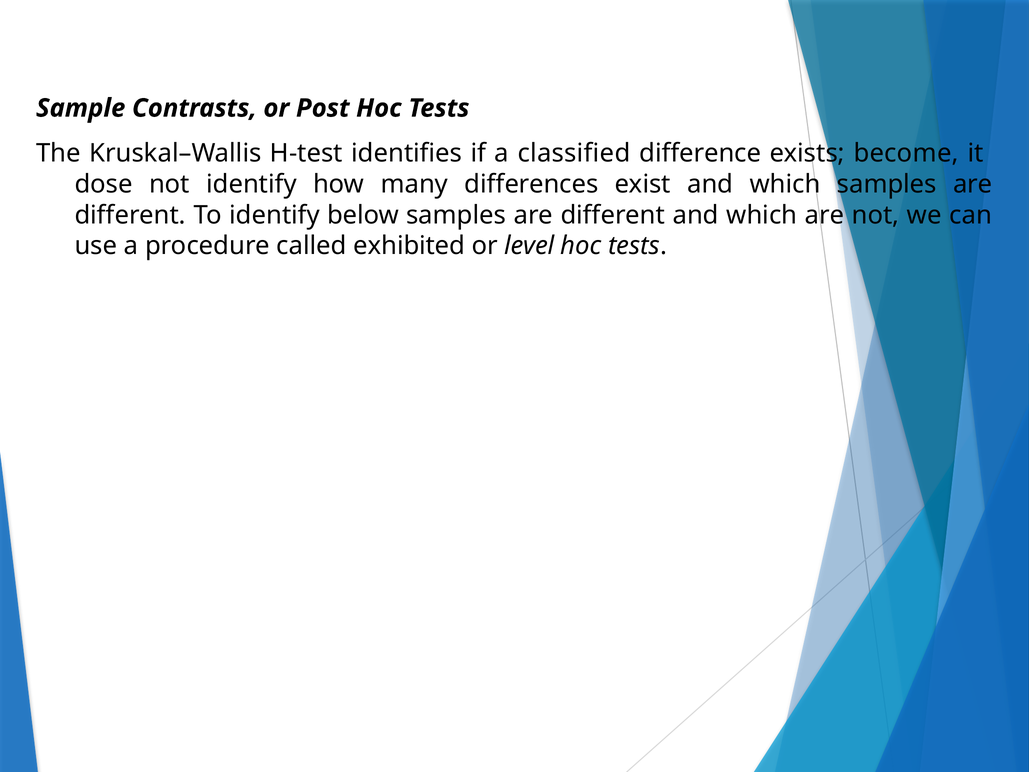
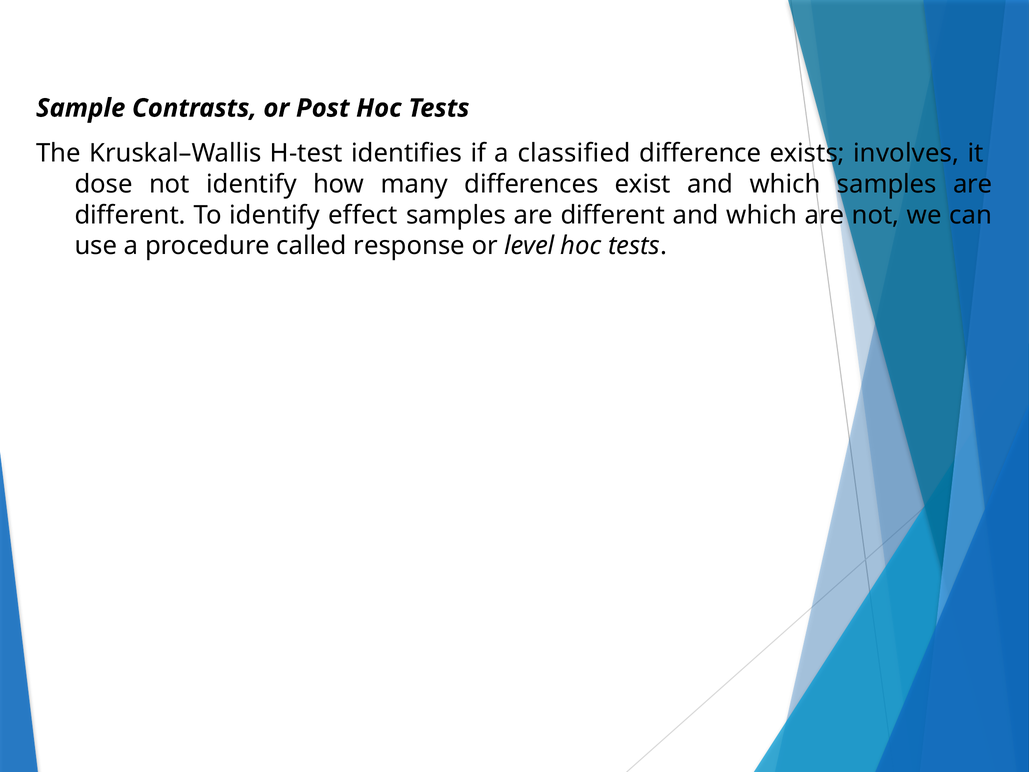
become: become -> involves (906, 153)
below: below -> effect (363, 215)
exhibited: exhibited -> response (409, 246)
